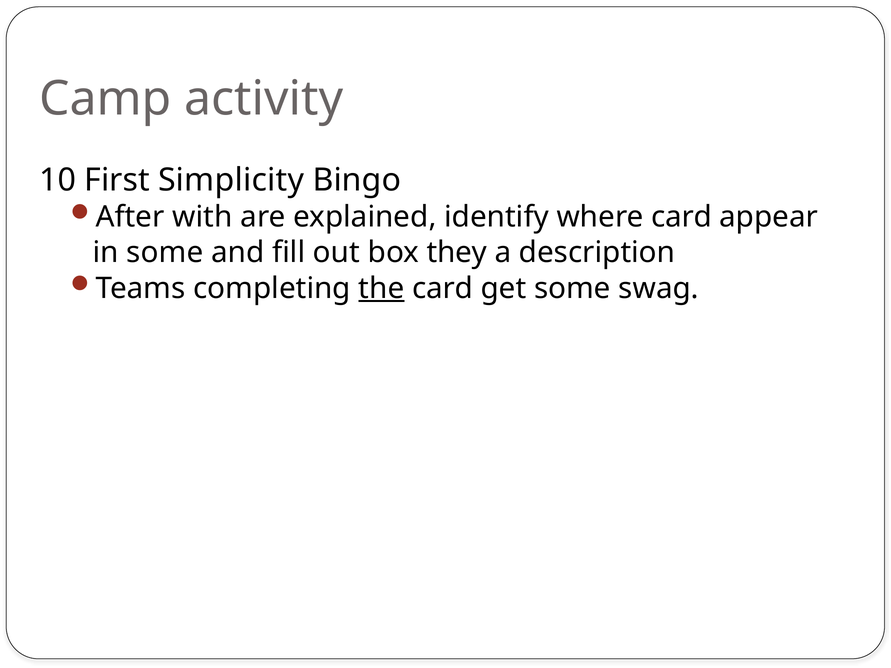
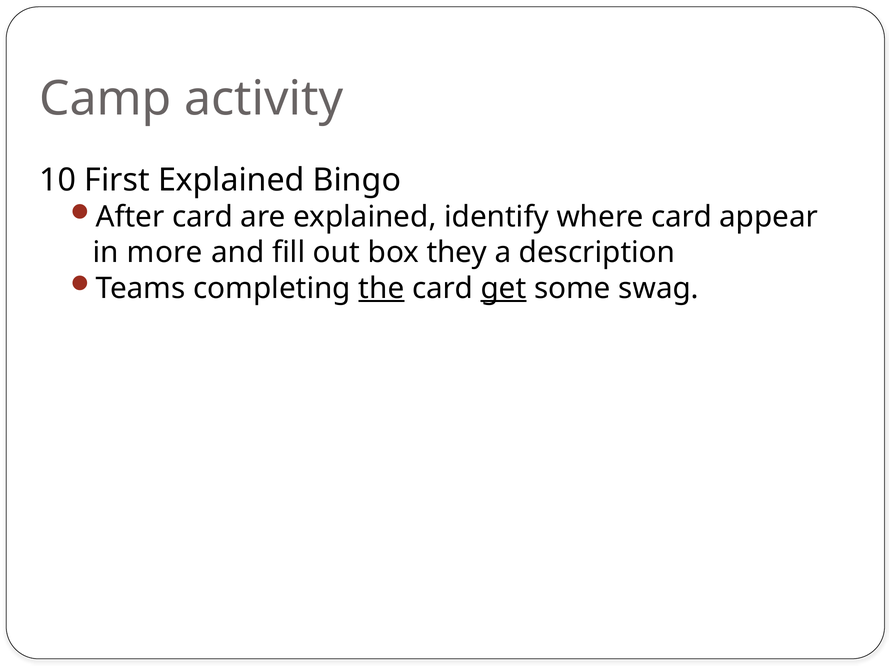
First Simplicity: Simplicity -> Explained (231, 180)
After with: with -> card (203, 217)
in some: some -> more (165, 253)
get underline: none -> present (503, 288)
